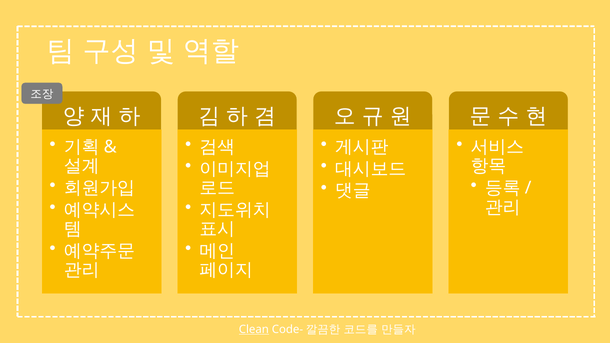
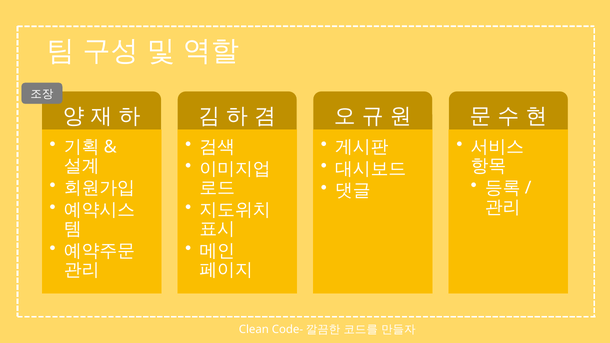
Clean underline: present -> none (254, 330)
